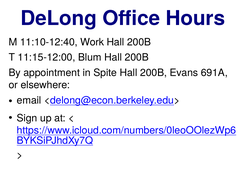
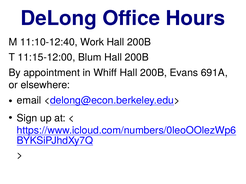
Spite: Spite -> Whiff (105, 73)
